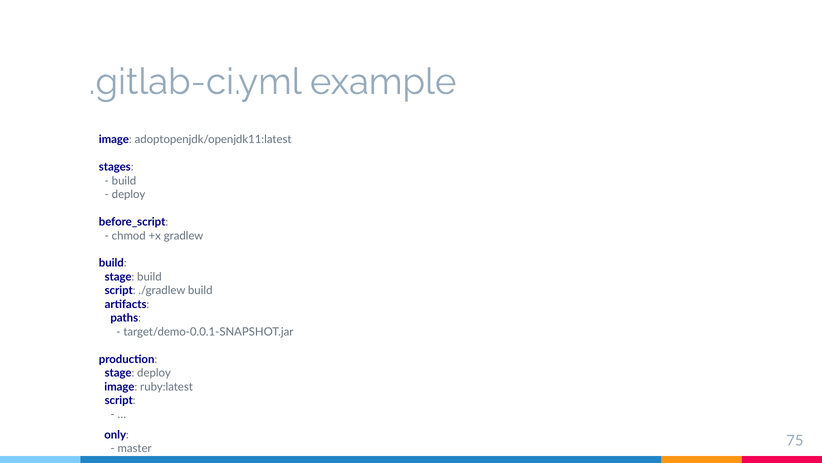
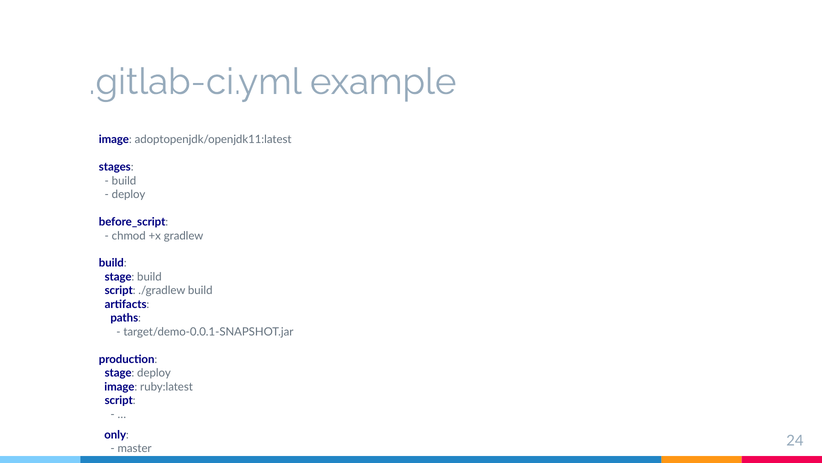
75: 75 -> 24 (795, 440)
